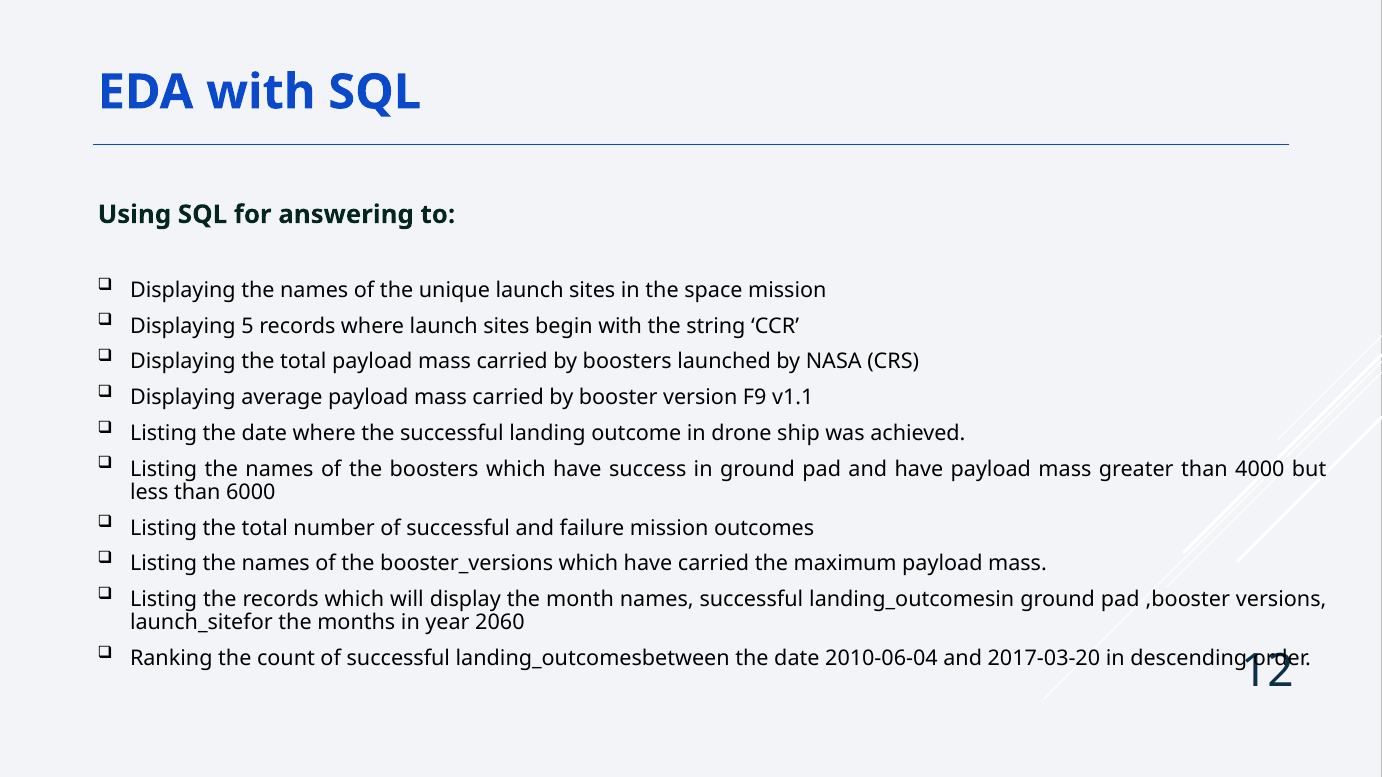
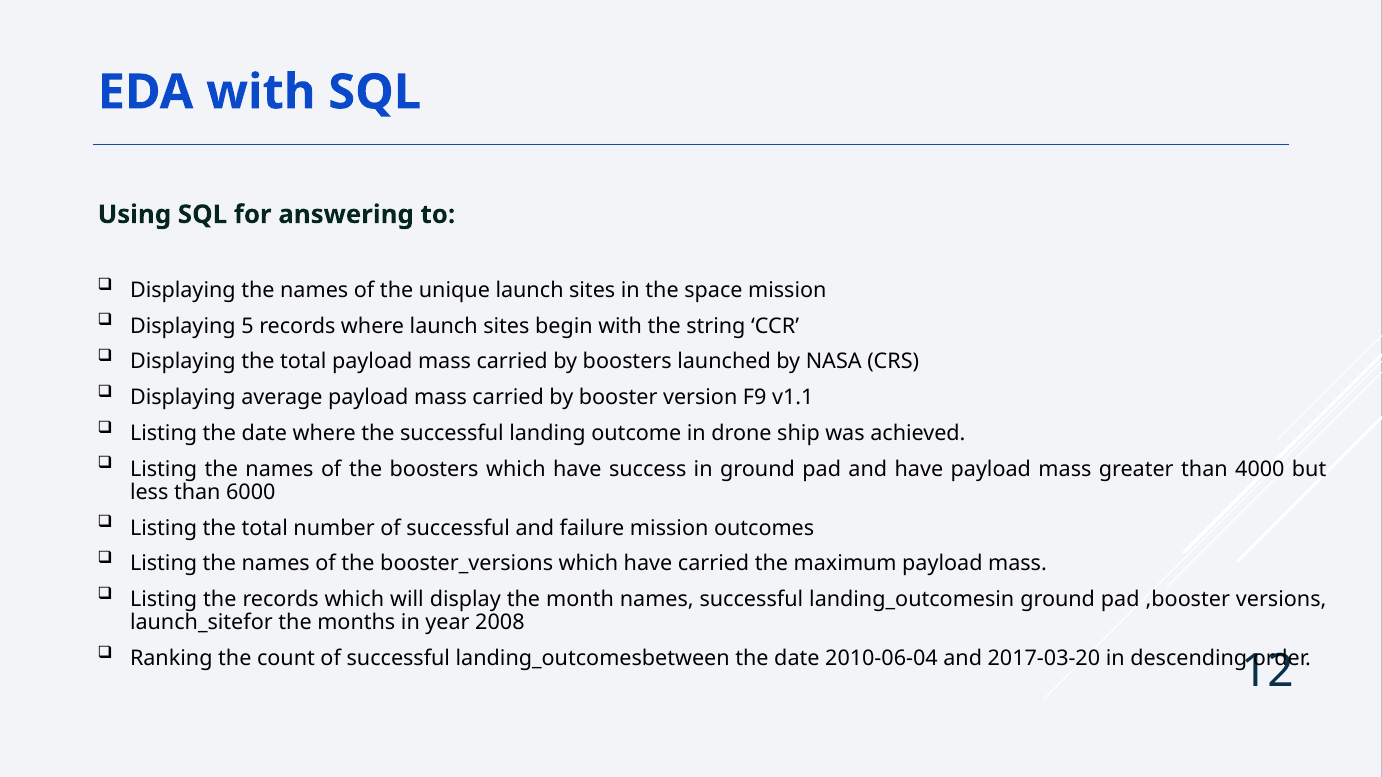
2060: 2060 -> 2008 (500, 623)
